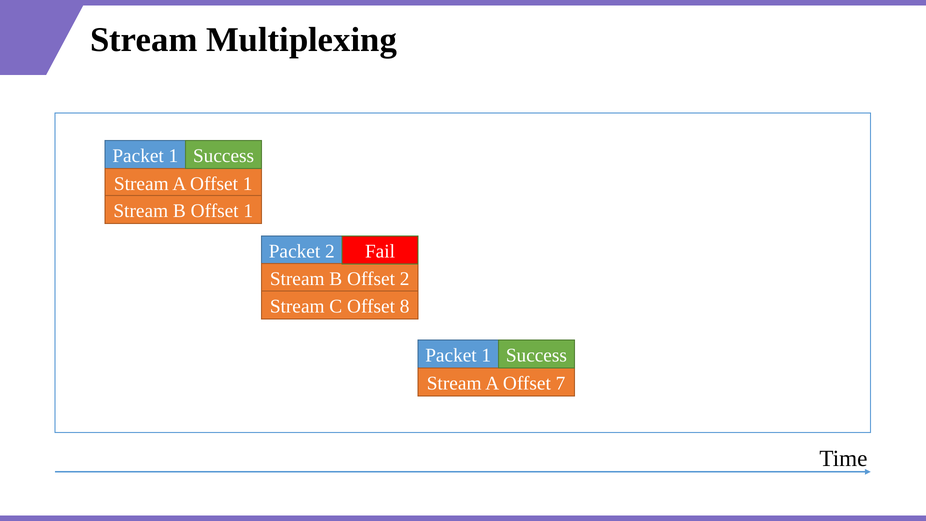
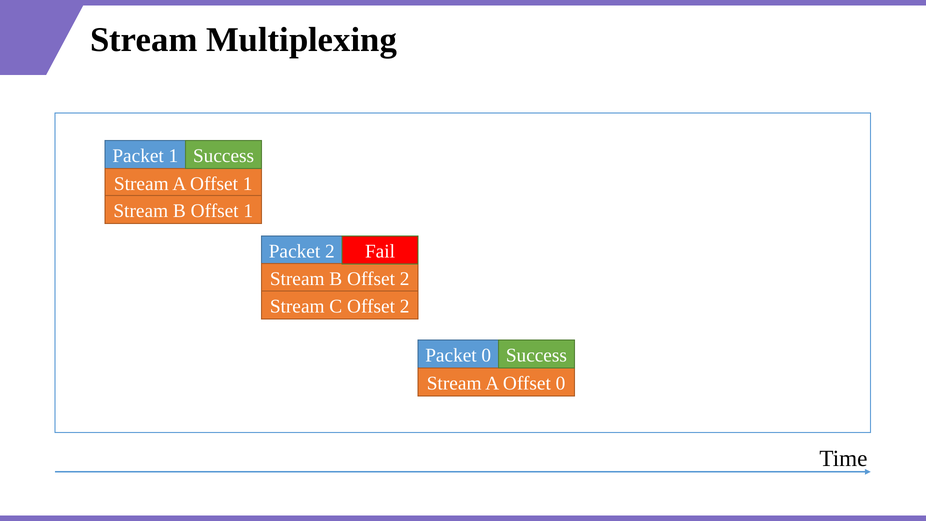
C Offset 8: 8 -> 2 (405, 306)
1: 1 -> 0 (486, 355)
Offset 7: 7 -> 0 (561, 383)
